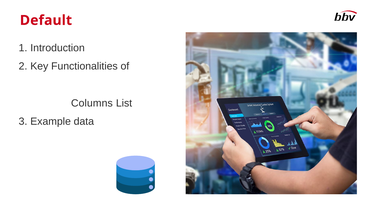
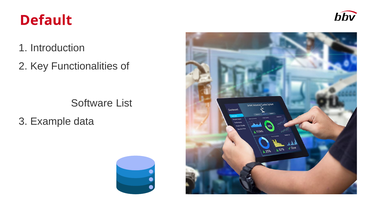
Columns: Columns -> Software (92, 103)
